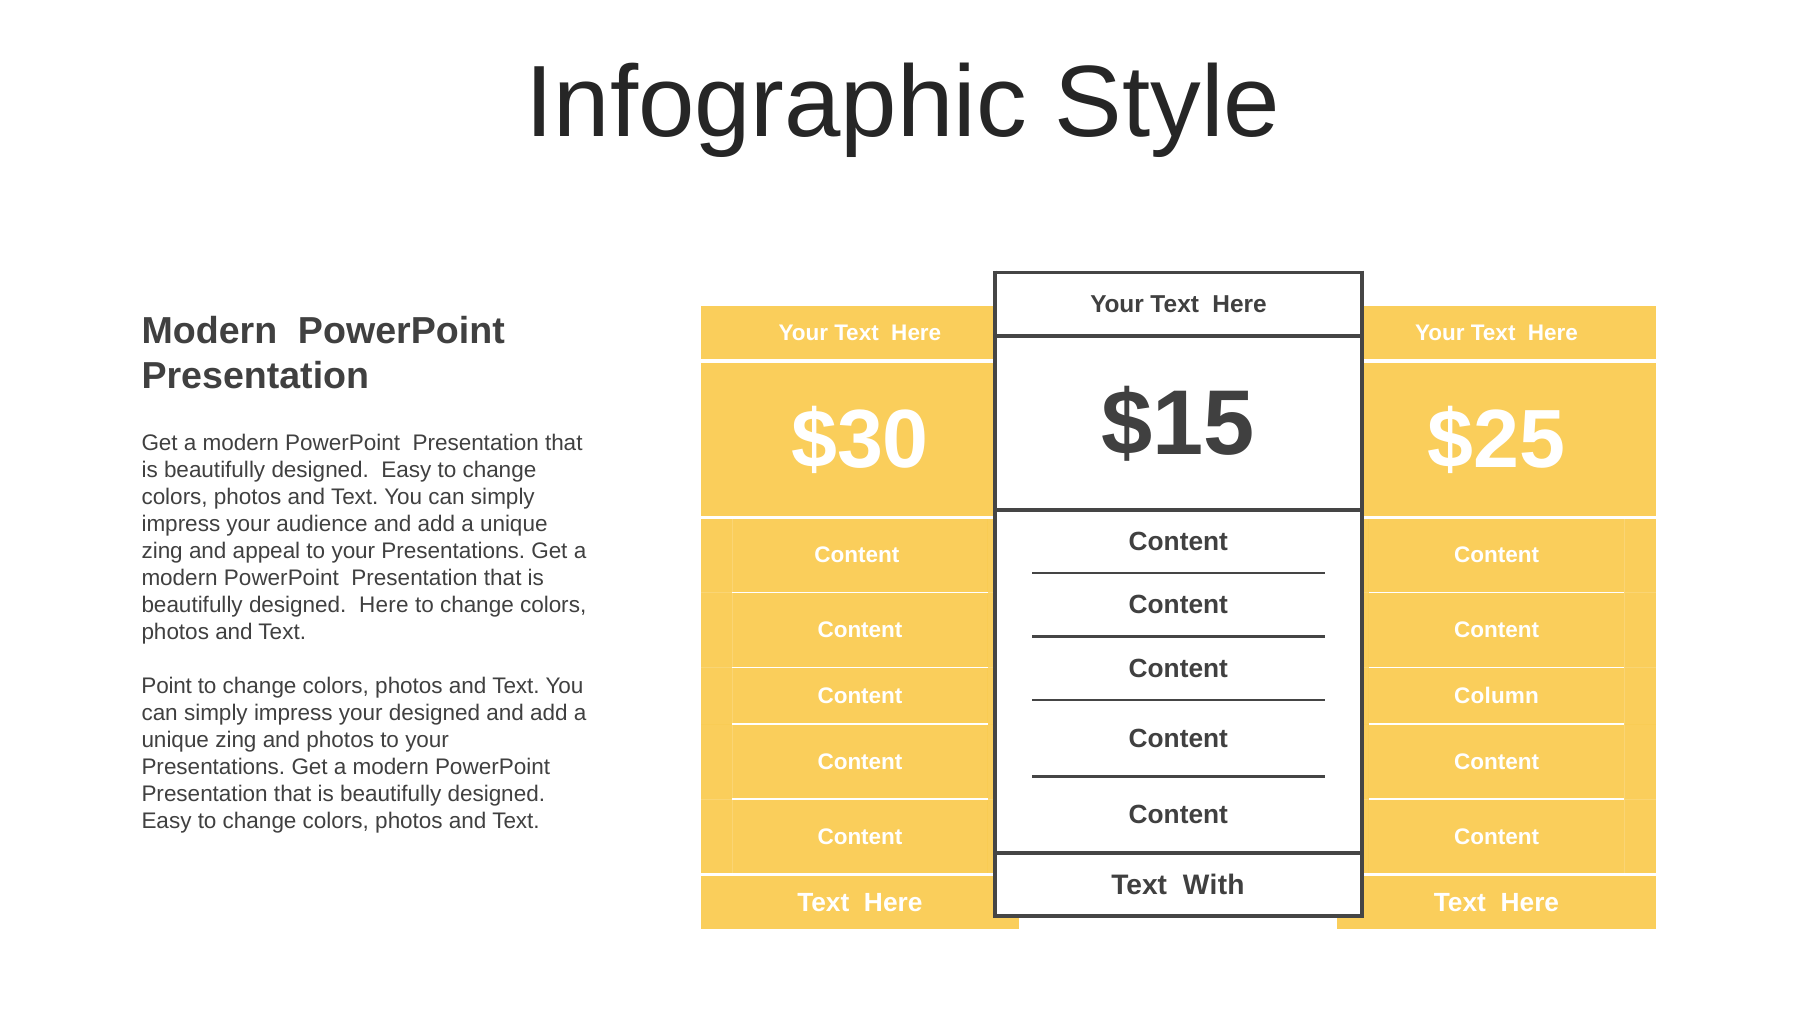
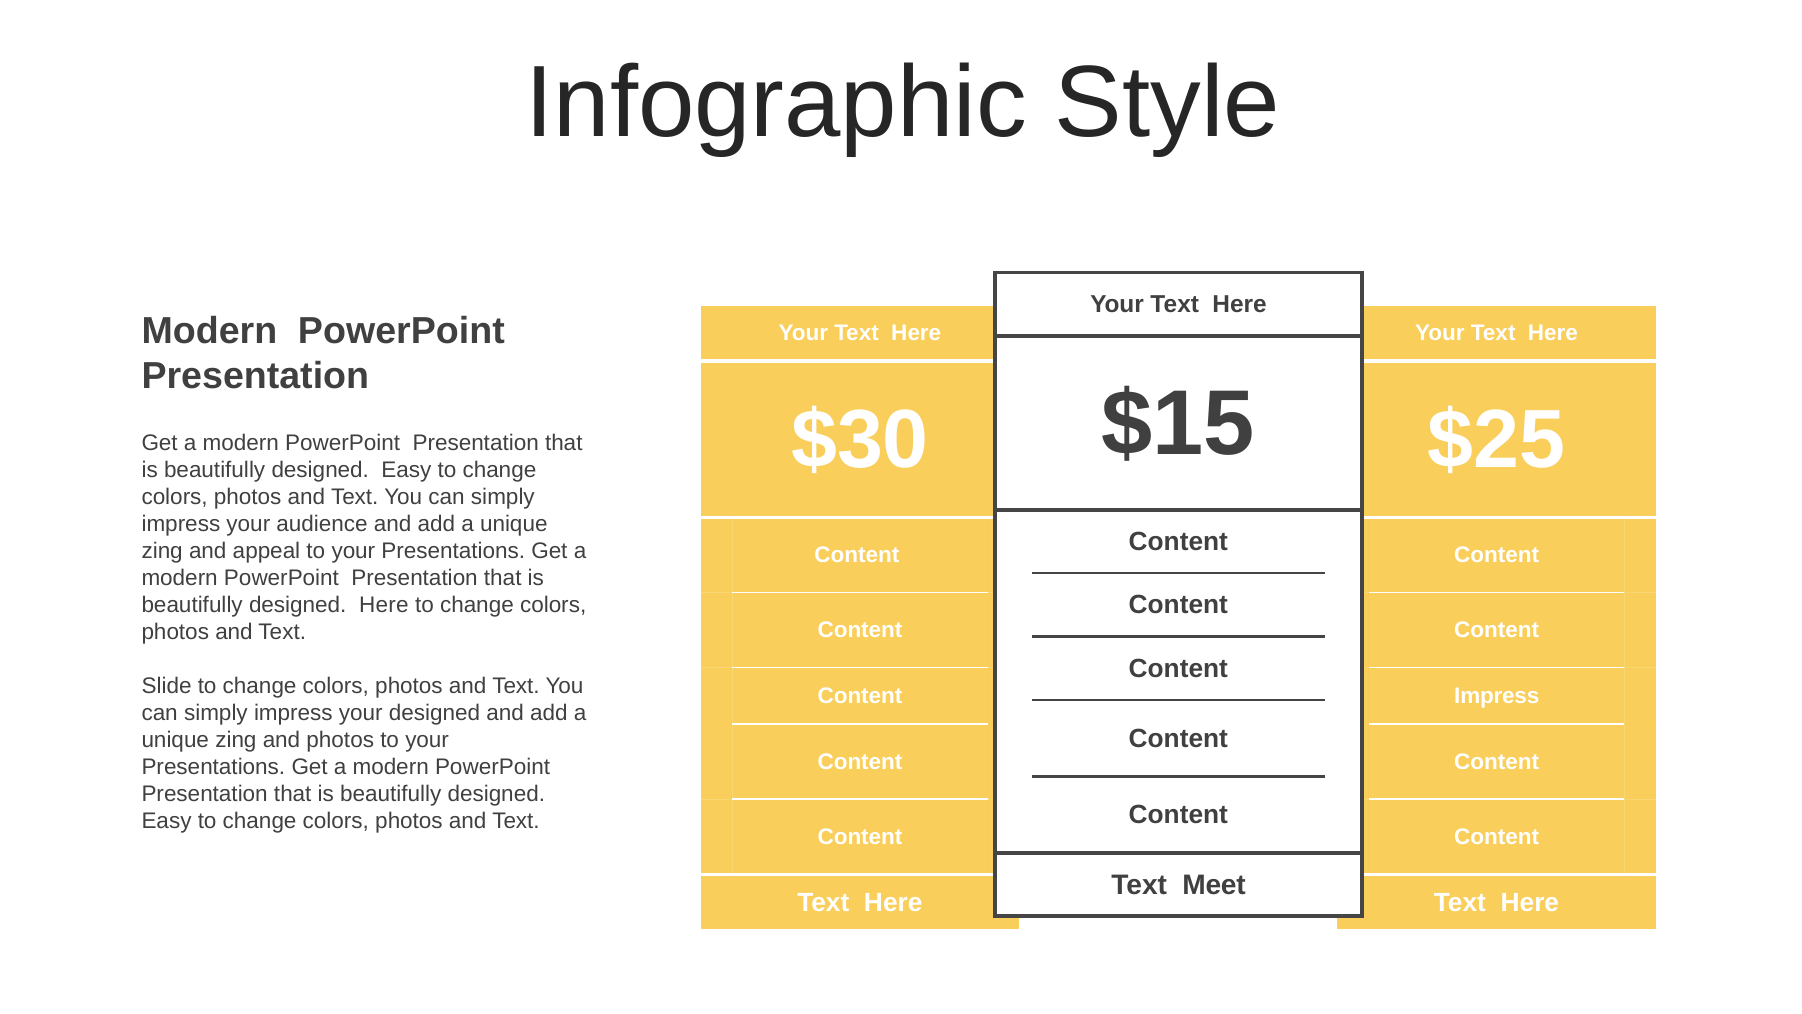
Point: Point -> Slide (167, 686)
Column: Column -> Impress (1497, 696)
With: With -> Meet (1214, 885)
